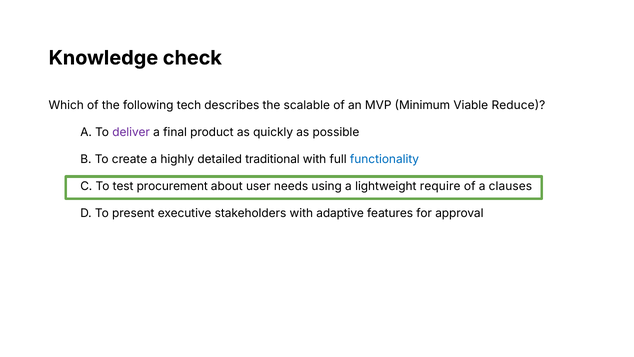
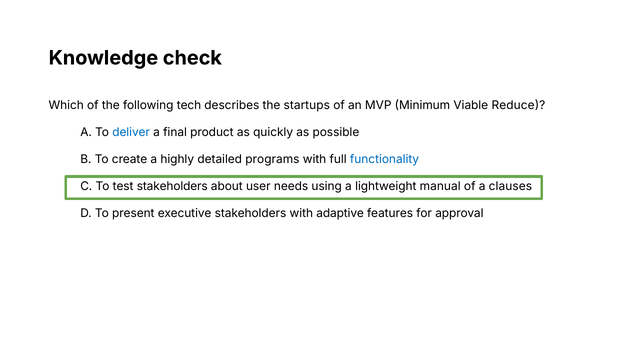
scalable: scalable -> startups (307, 105)
deliver colour: purple -> blue (131, 132)
traditional: traditional -> programs (272, 159)
test procurement: procurement -> stakeholders (172, 186)
require: require -> manual (440, 186)
